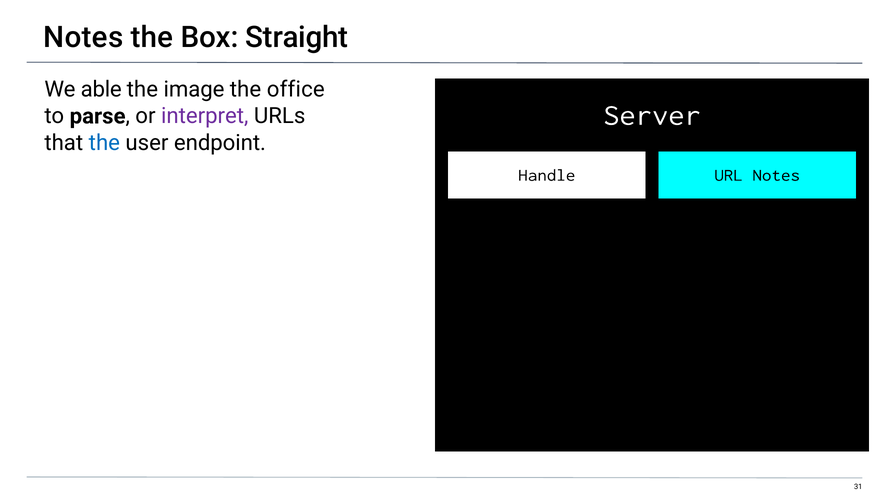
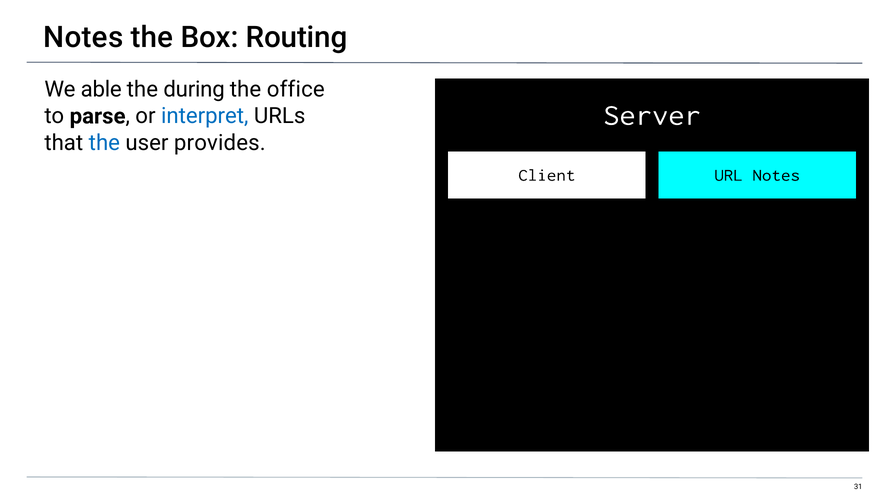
Straight: Straight -> Routing (297, 38)
image: image -> during (194, 90)
interpret colour: purple -> blue (205, 116)
endpoint: endpoint -> provides (220, 143)
Handle: Handle -> Client (547, 175)
